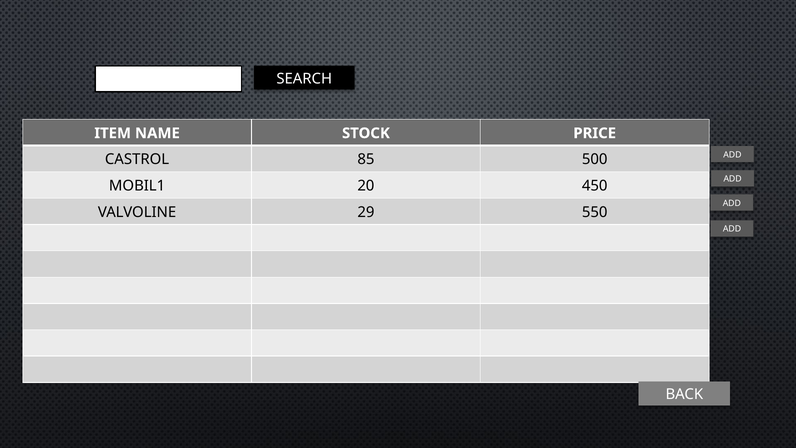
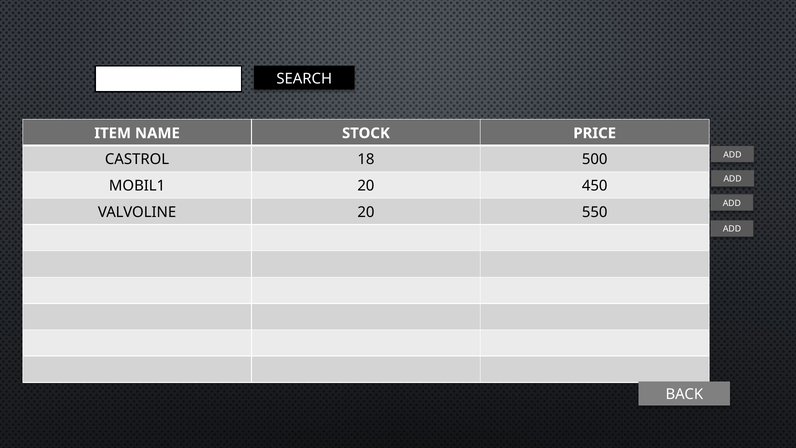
85: 85 -> 18 (366, 159)
VALVOLINE 29: 29 -> 20 (366, 212)
